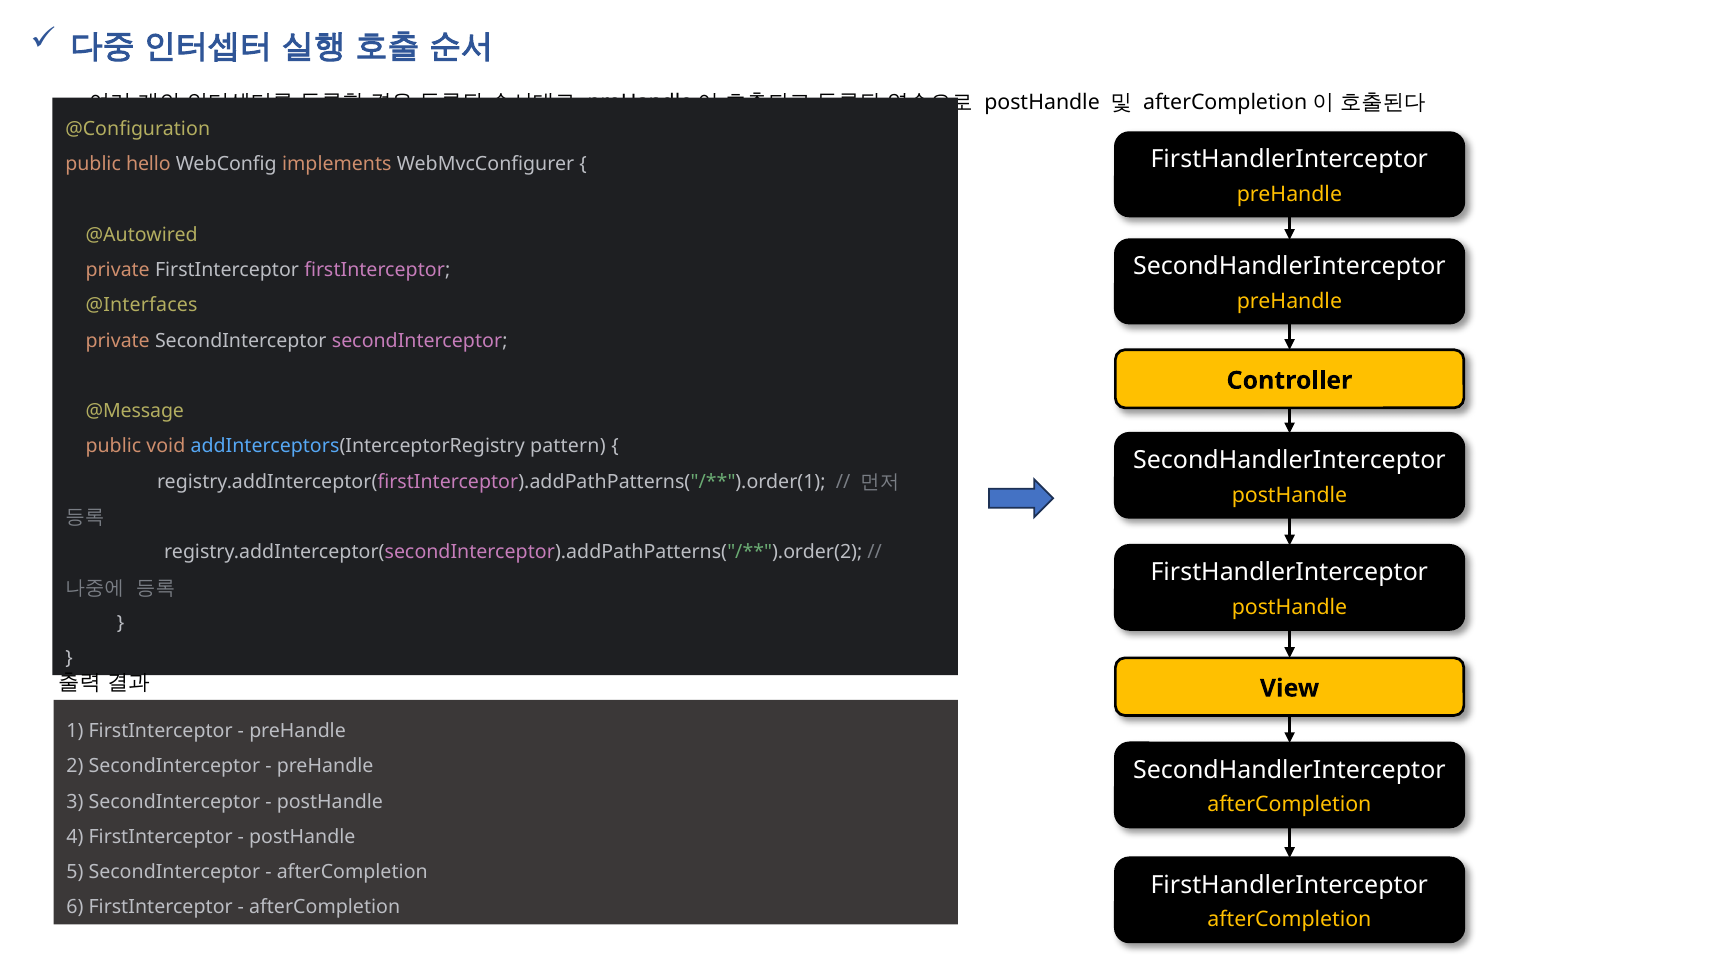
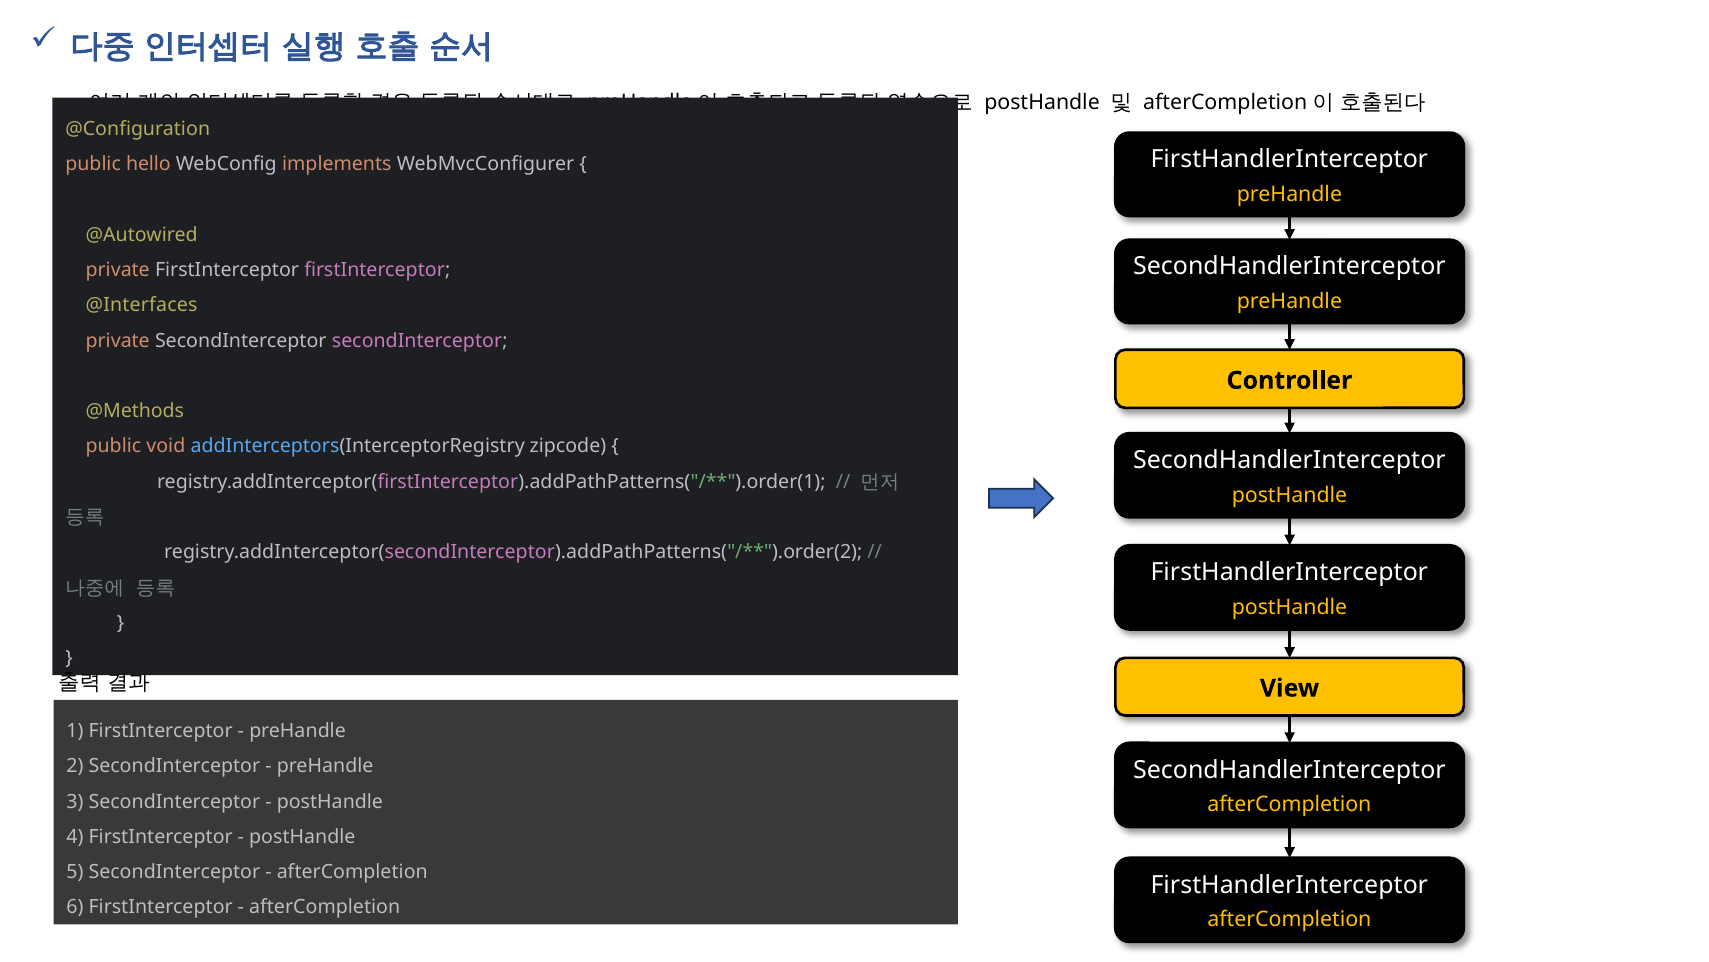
@Message: @Message -> @Methods (135, 411)
pattern: pattern -> zipcode (568, 446)
